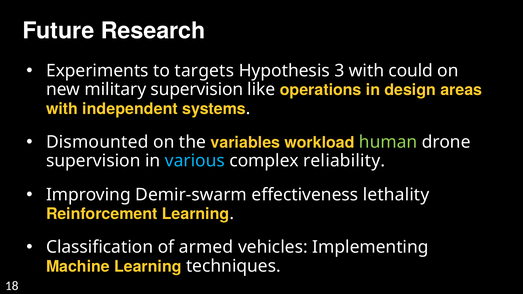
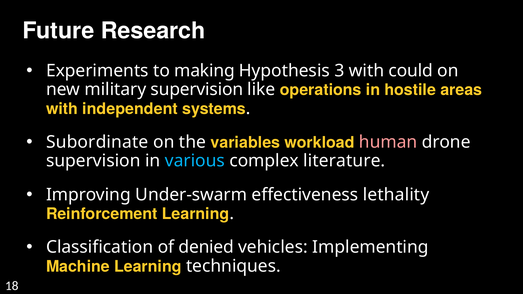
targets: targets -> making (204, 71)
design: design -> hostile (410, 90)
Dismounted: Dismounted -> Subordinate (97, 142)
human colour: light green -> pink (388, 142)
reliability: reliability -> literature (344, 161)
Demir-swarm: Demir-swarm -> Under-swarm (191, 195)
armed: armed -> denied (206, 247)
